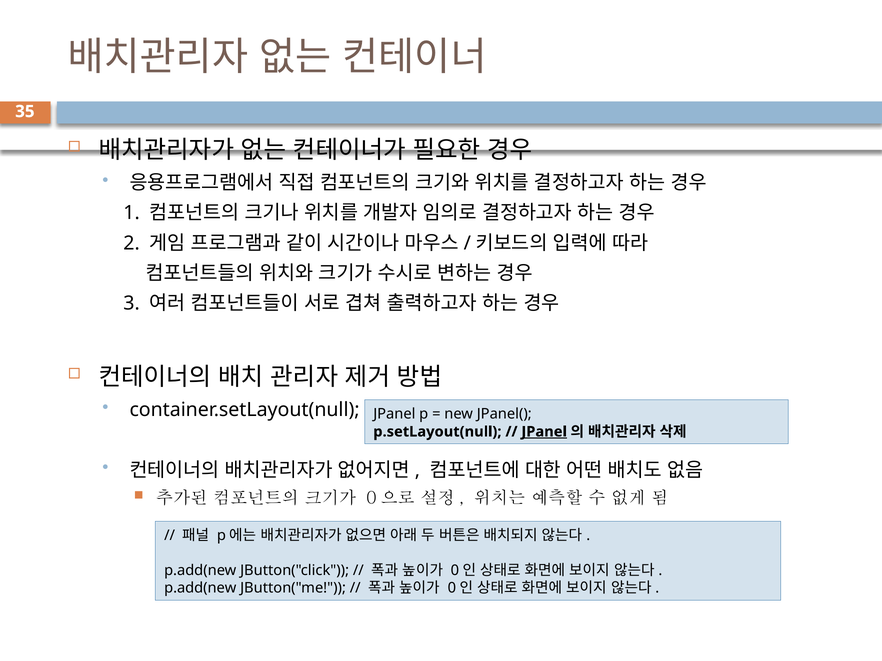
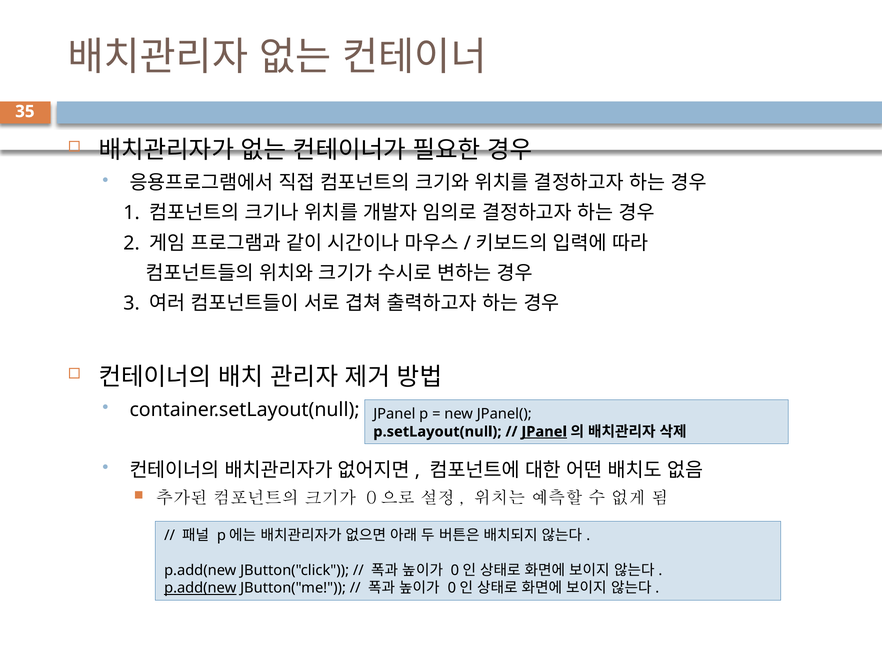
p.add(new underline: none -> present (200, 589)
